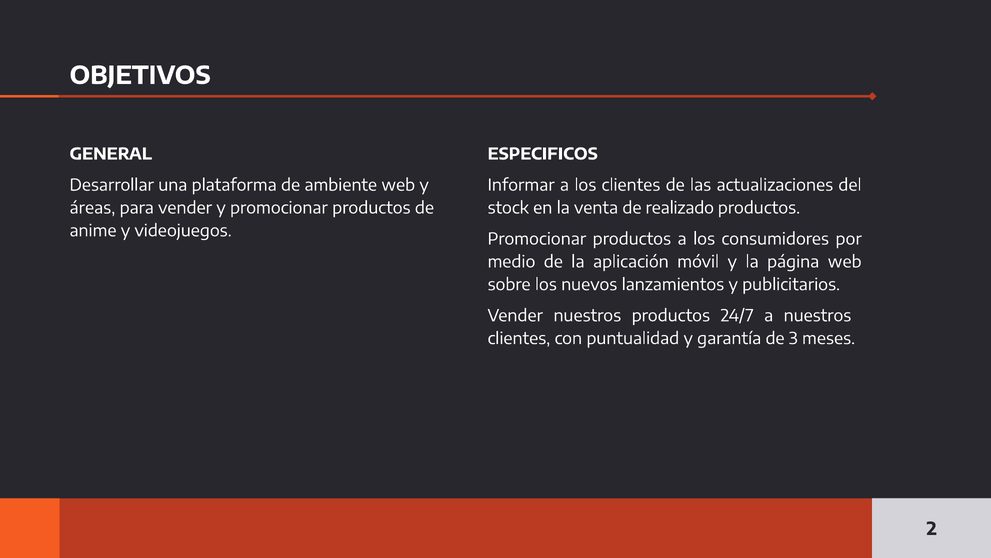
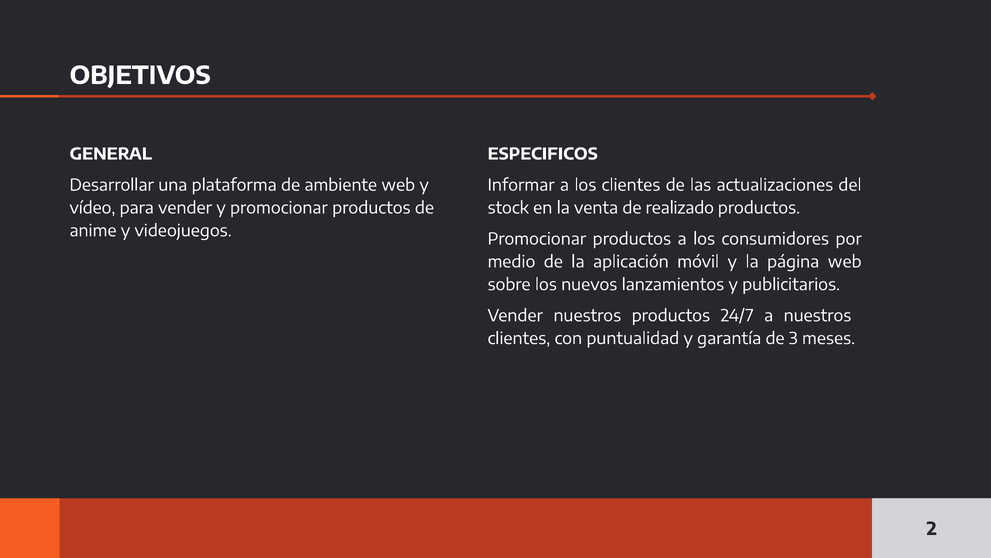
áreas: áreas -> vídeo (92, 208)
